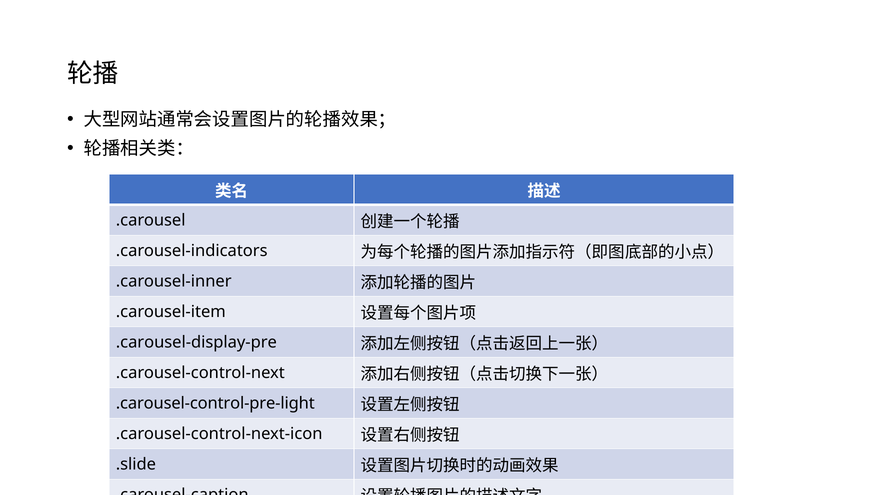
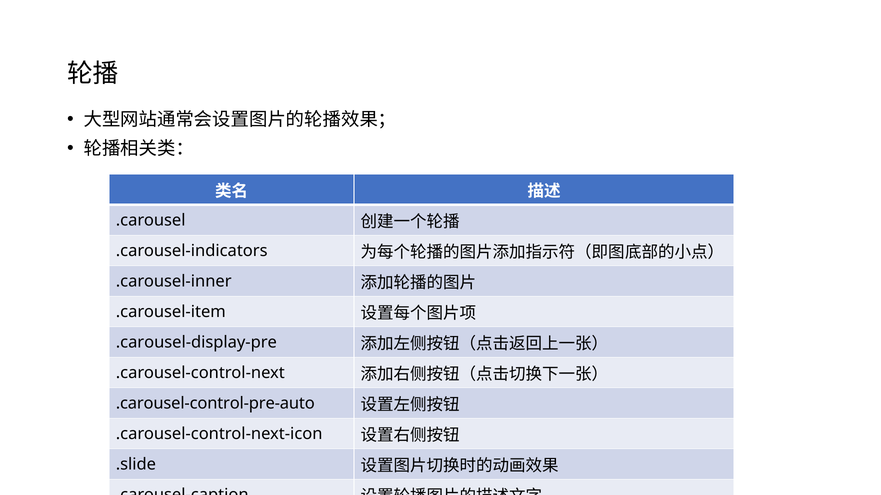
.carousel-control-pre-light: .carousel-control-pre-light -> .carousel-control-pre-auto (215, 404)
